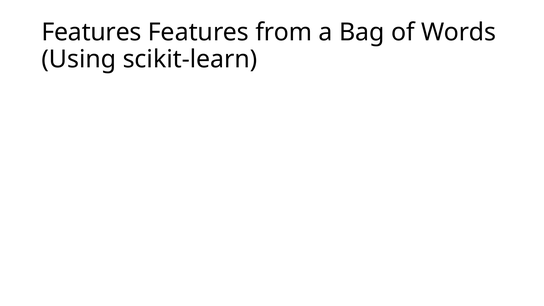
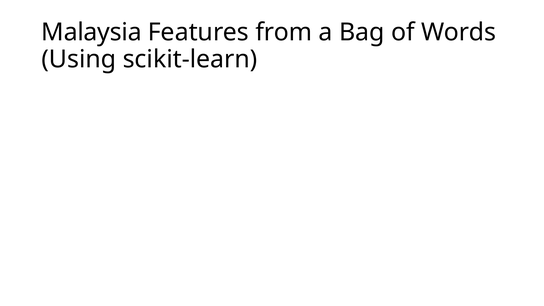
Features: Features -> Malaysia (91, 32)
